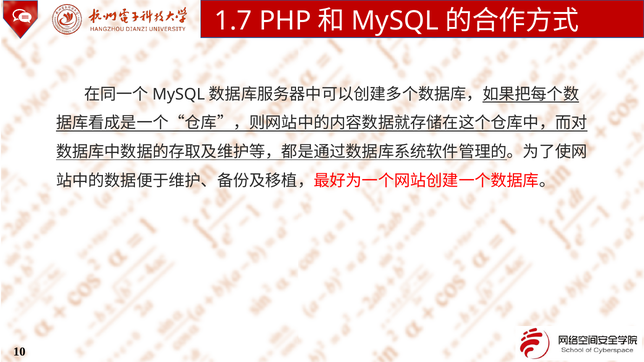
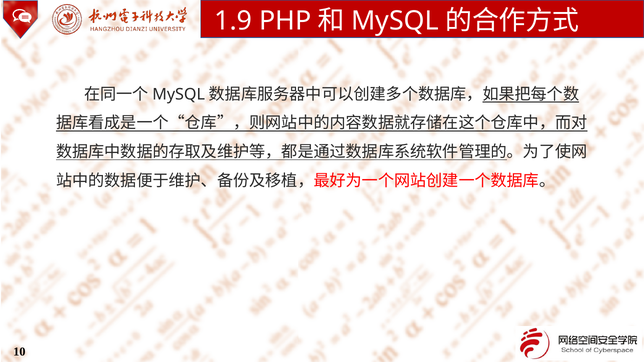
1.7: 1.7 -> 1.9 (233, 21)
